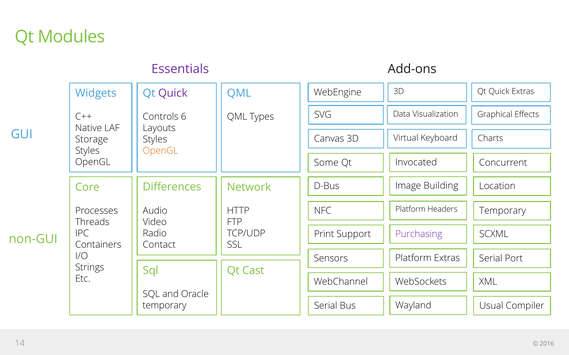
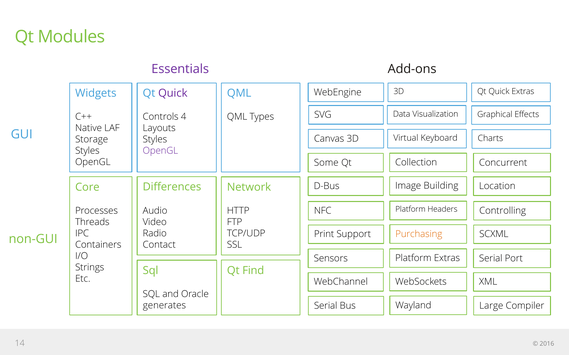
6: 6 -> 4 (184, 117)
OpenGL colour: orange -> purple (160, 151)
Invocated: Invocated -> Collection (416, 163)
Temporary: Temporary -> Controlling (503, 211)
Purchasing colour: purple -> orange (419, 234)
Cast: Cast -> Find (253, 271)
temporary: temporary -> generates (164, 306)
Usual: Usual -> Large (491, 306)
